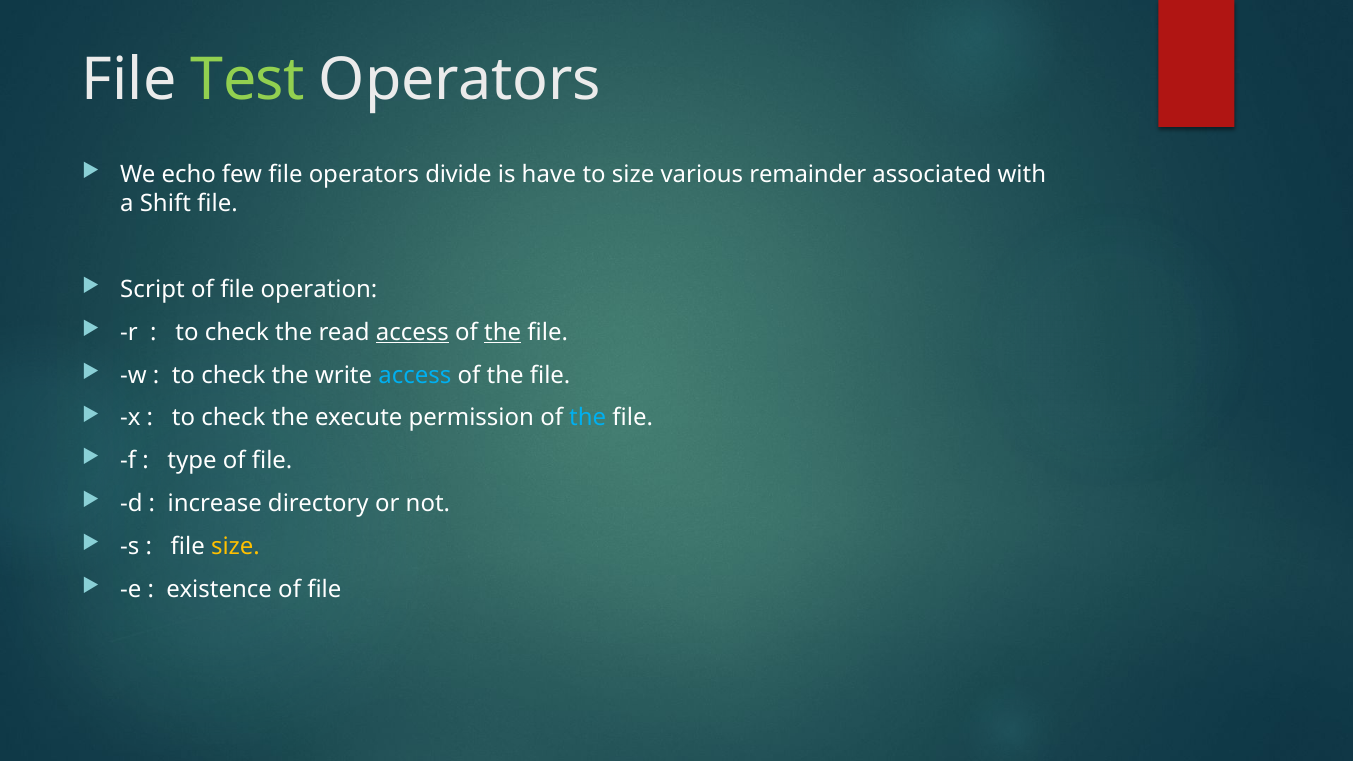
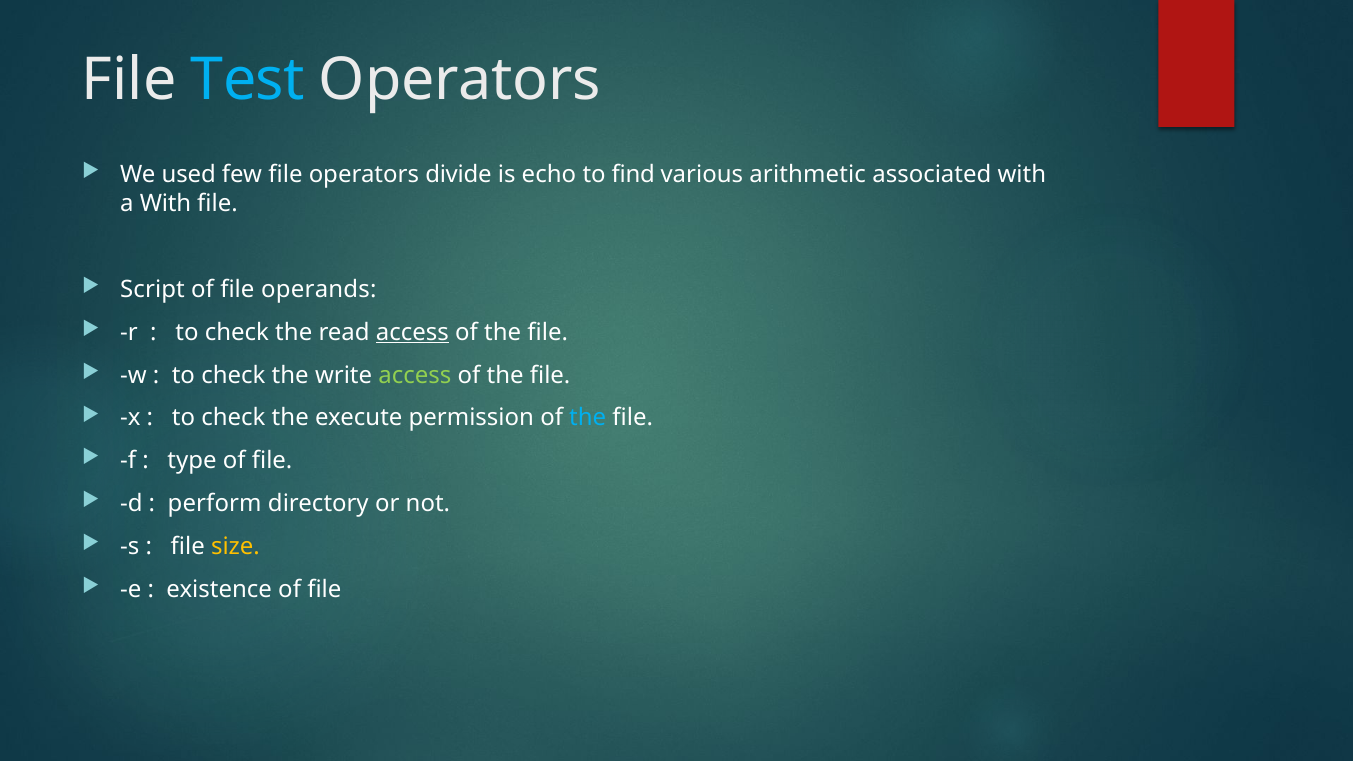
Test colour: light green -> light blue (248, 80)
echo: echo -> used (189, 175)
have: have -> echo (549, 175)
to size: size -> find (633, 175)
remainder: remainder -> arithmetic (808, 175)
a Shift: Shift -> With (165, 204)
operation: operation -> operands (319, 289)
the underline: present -> none (503, 332)
access colour: light blue -> light green (415, 375)
increase: increase -> perform (215, 504)
